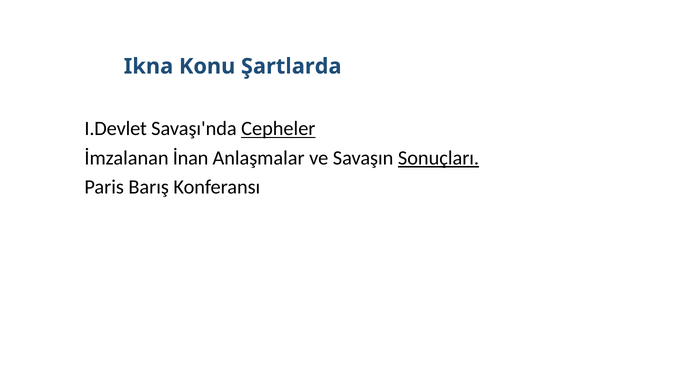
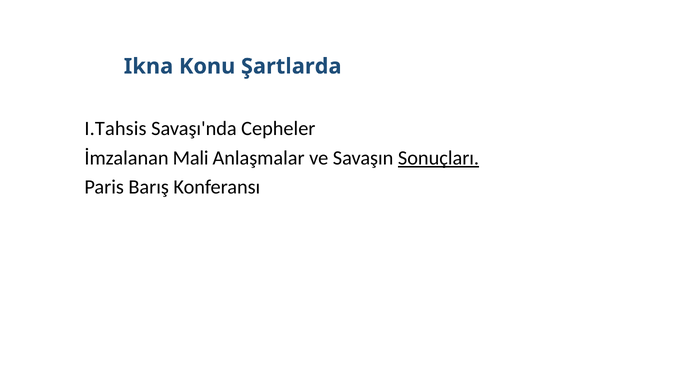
I.Devlet: I.Devlet -> I.Tahsis (116, 129)
Cepheler underline: present -> none (278, 129)
İnan: İnan -> Mali (191, 158)
